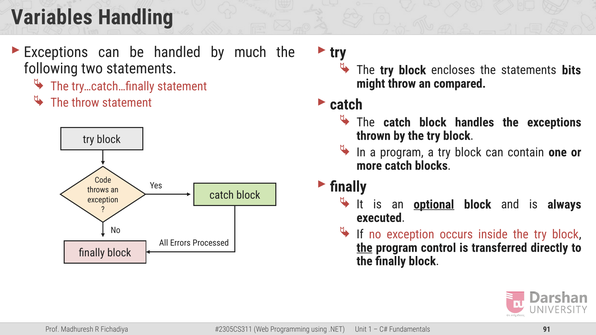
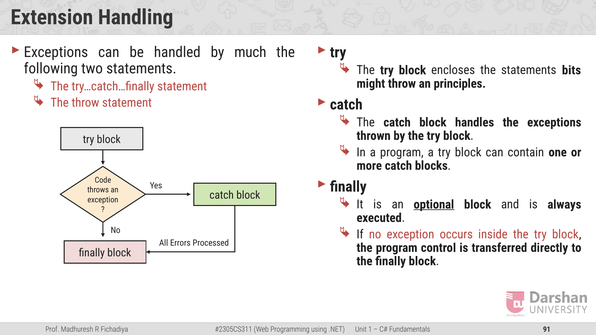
Variables: Variables -> Extension (52, 17)
compared: compared -> principles (460, 84)
the underline: present -> none (364, 248)
